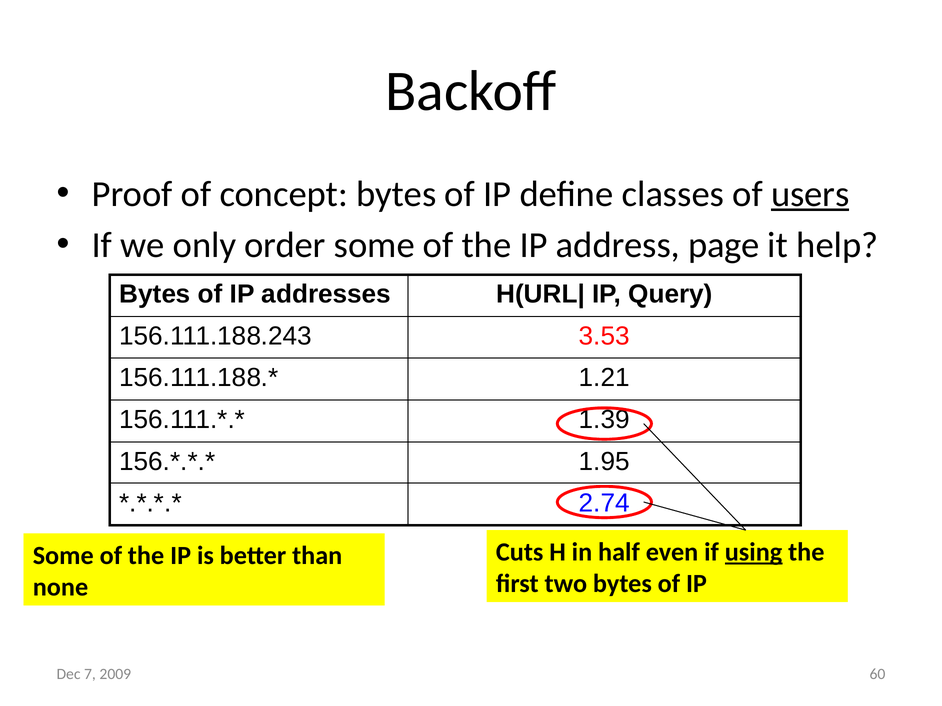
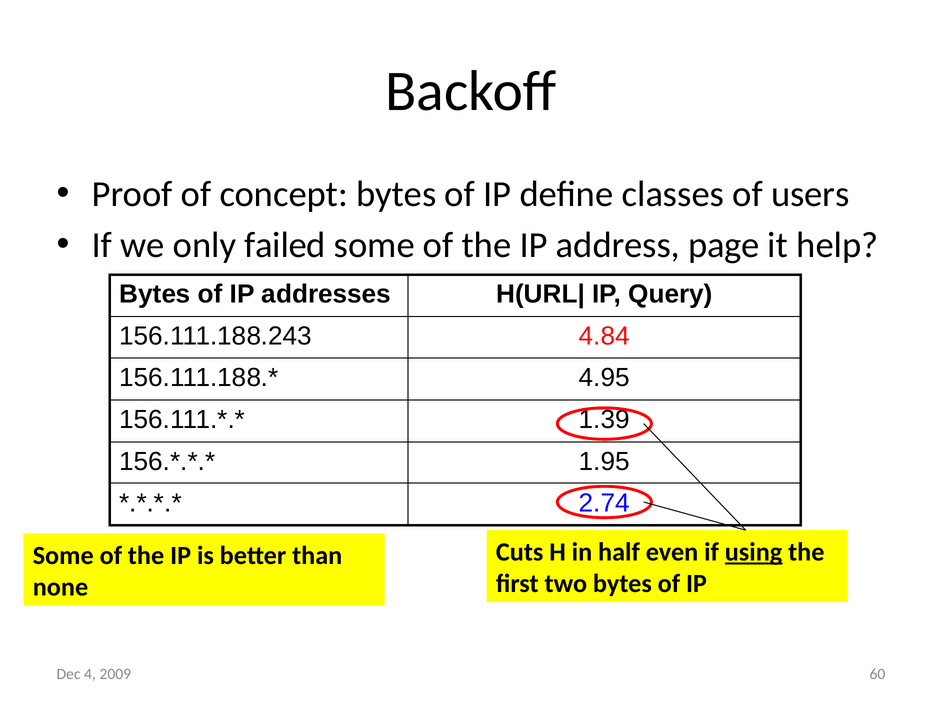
users underline: present -> none (810, 194)
order: order -> failed (285, 245)
3.53: 3.53 -> 4.84 (604, 337)
1.21: 1.21 -> 4.95 (604, 378)
7: 7 -> 4 (90, 675)
